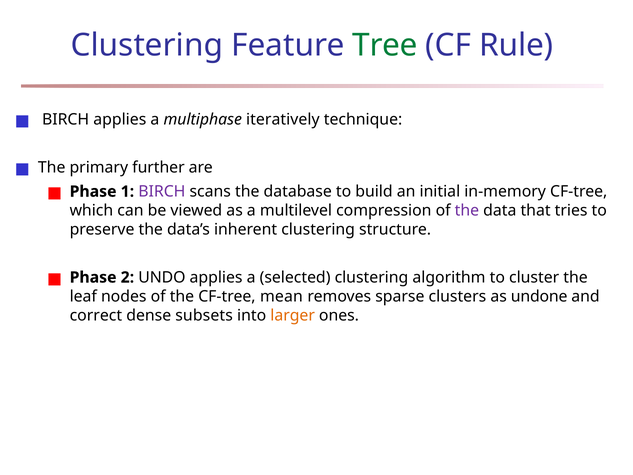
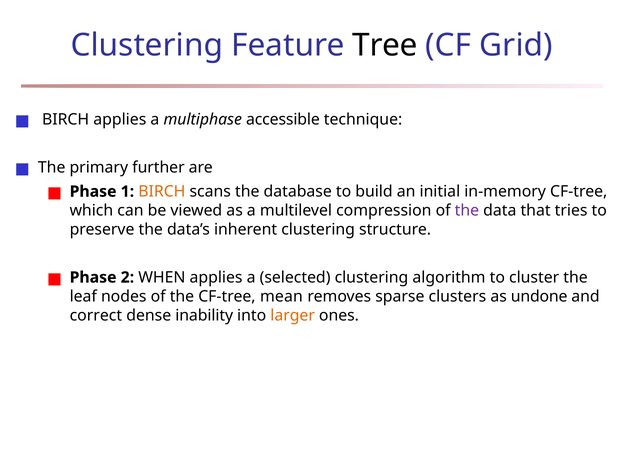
Tree colour: green -> black (385, 45)
Rule: Rule -> Grid (516, 45)
iteratively: iteratively -> accessible (283, 120)
BIRCH colour: purple -> orange (162, 191)
UNDO: UNDO -> WHEN (162, 277)
subsets: subsets -> inability (204, 315)
